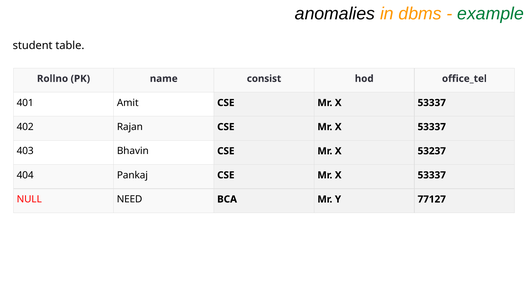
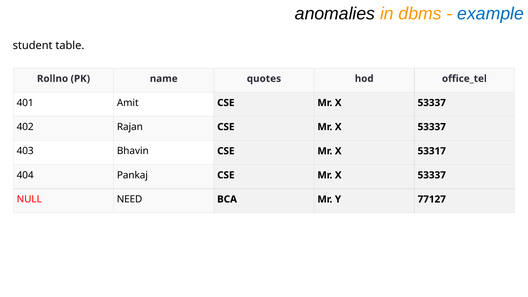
example colour: green -> blue (491, 14)
consist: consist -> quotes (264, 79)
53237: 53237 -> 53317 (432, 151)
